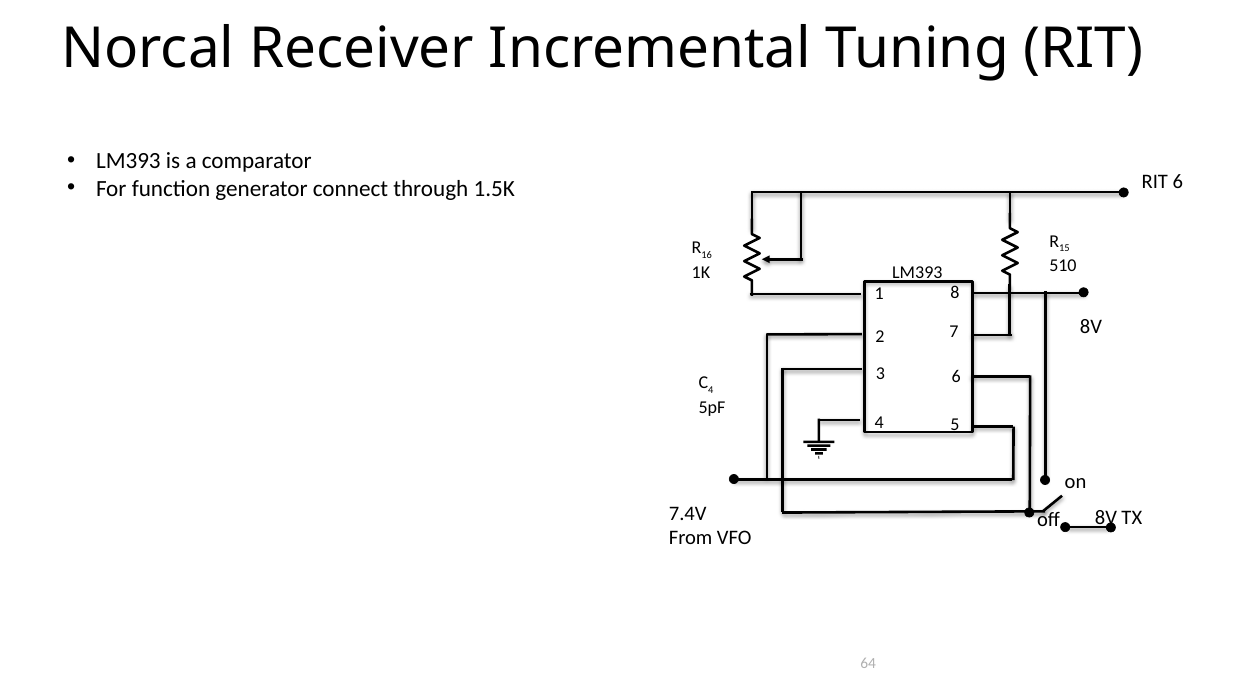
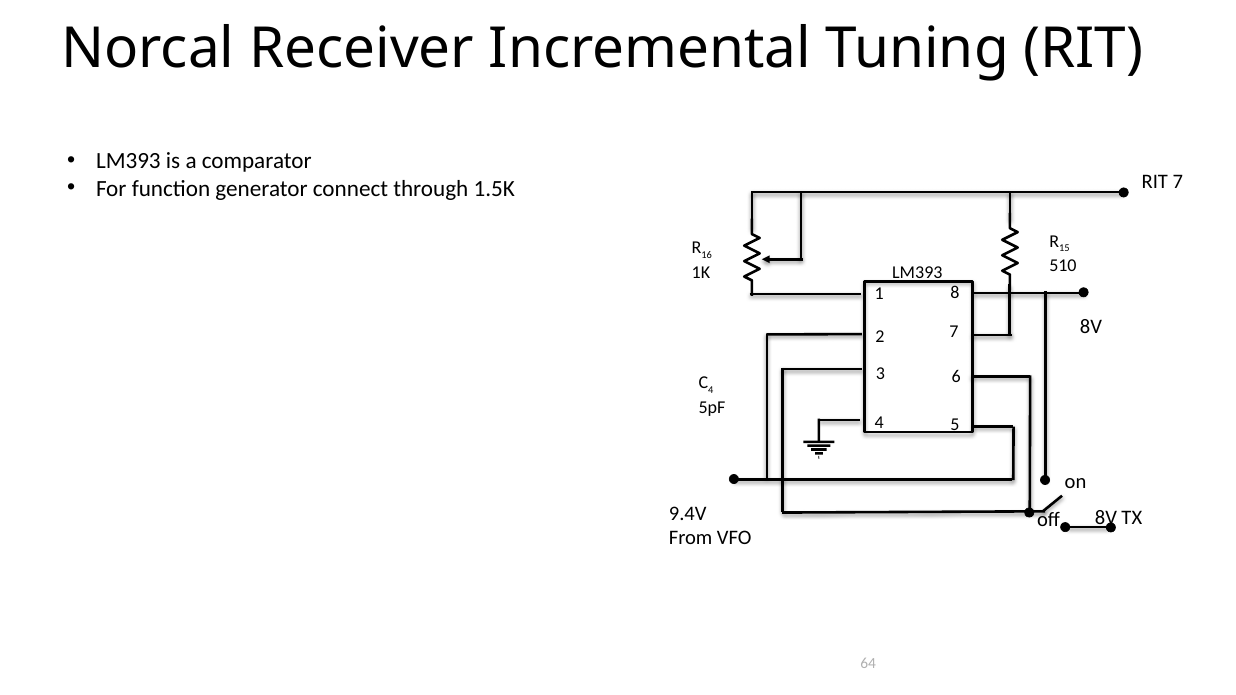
RIT 6: 6 -> 7 (1178, 181)
7.4V: 7.4V -> 9.4V (688, 513)
